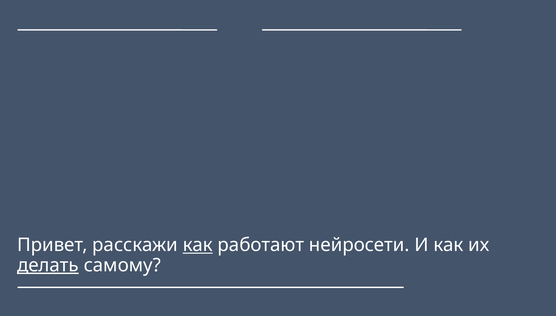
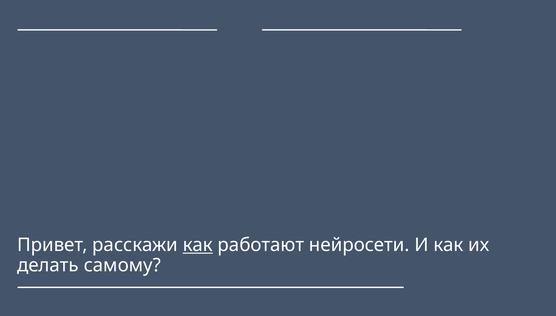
делать underline: present -> none (48, 265)
